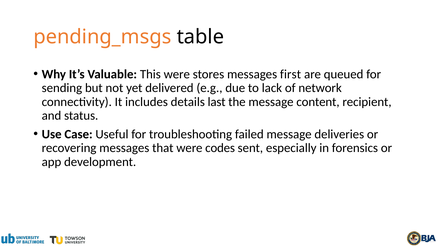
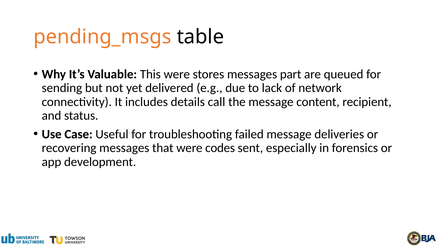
first: first -> part (291, 74)
last: last -> call (217, 102)
